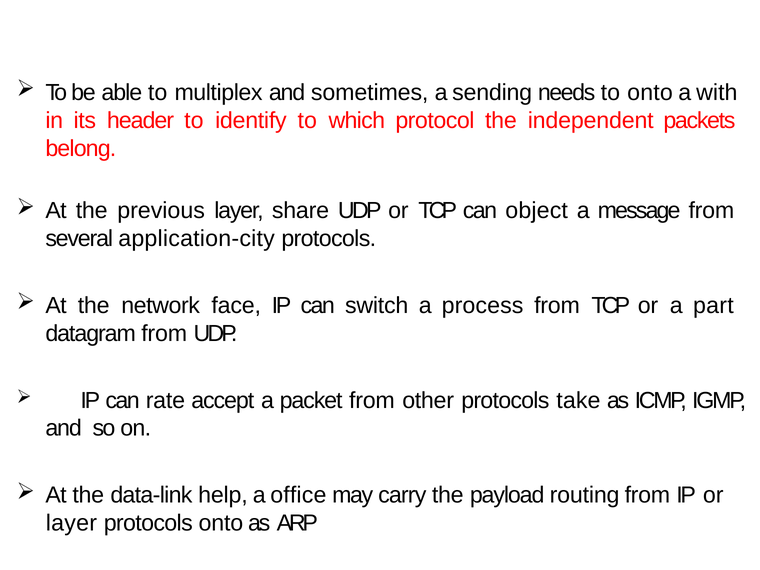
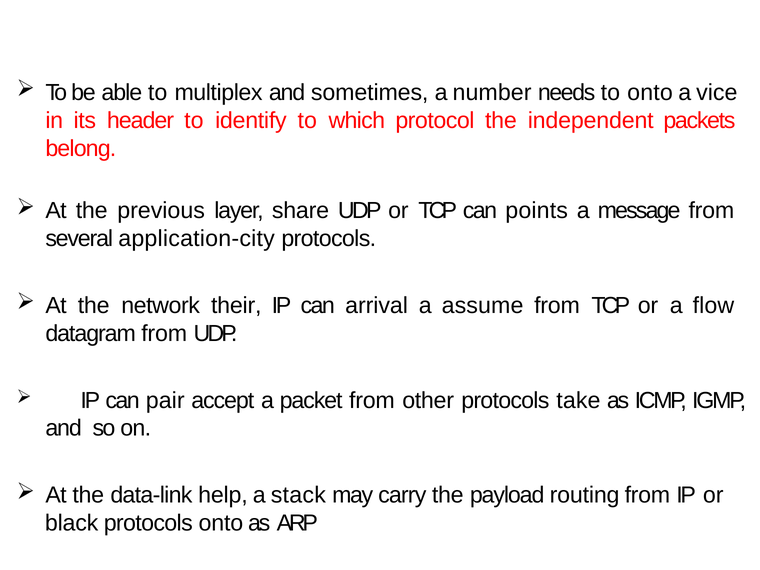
sending: sending -> number (492, 93)
with: with -> vice (717, 93)
object: object -> points (537, 211)
face: face -> their (236, 306)
switch: switch -> arrival (377, 306)
process: process -> assume (483, 306)
part: part -> flow (713, 306)
rate: rate -> pair (165, 400)
office: office -> stack (298, 495)
layer: layer -> black (72, 523)
